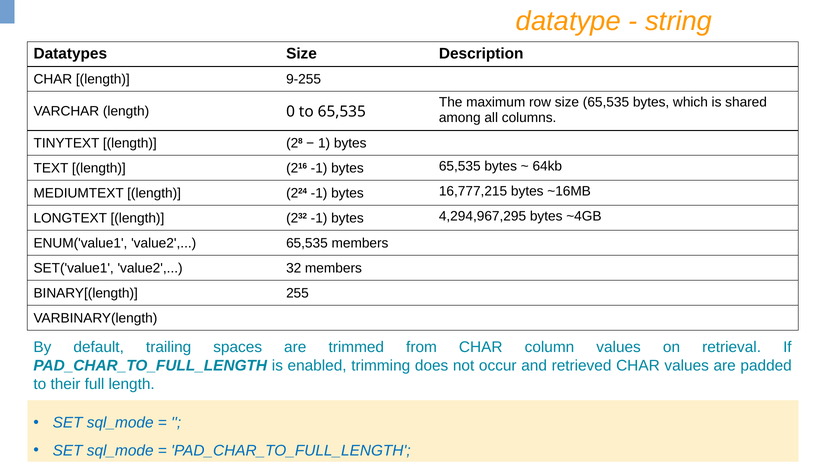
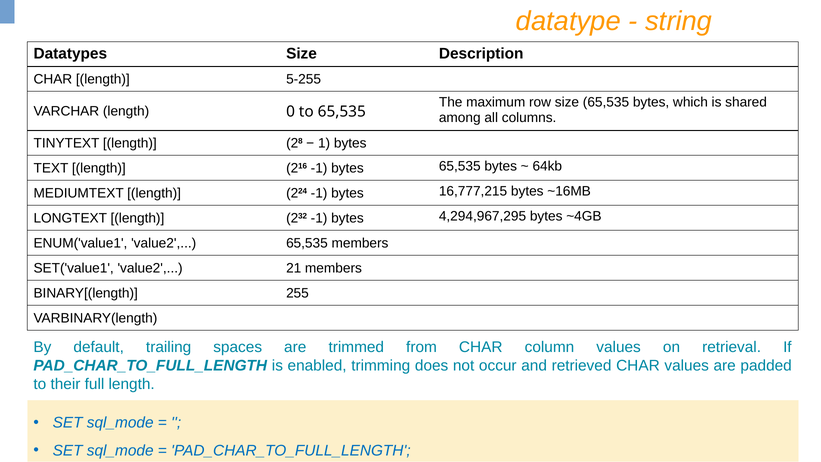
9-255: 9-255 -> 5-255 (304, 79)
32: 32 -> 21 (294, 268)
